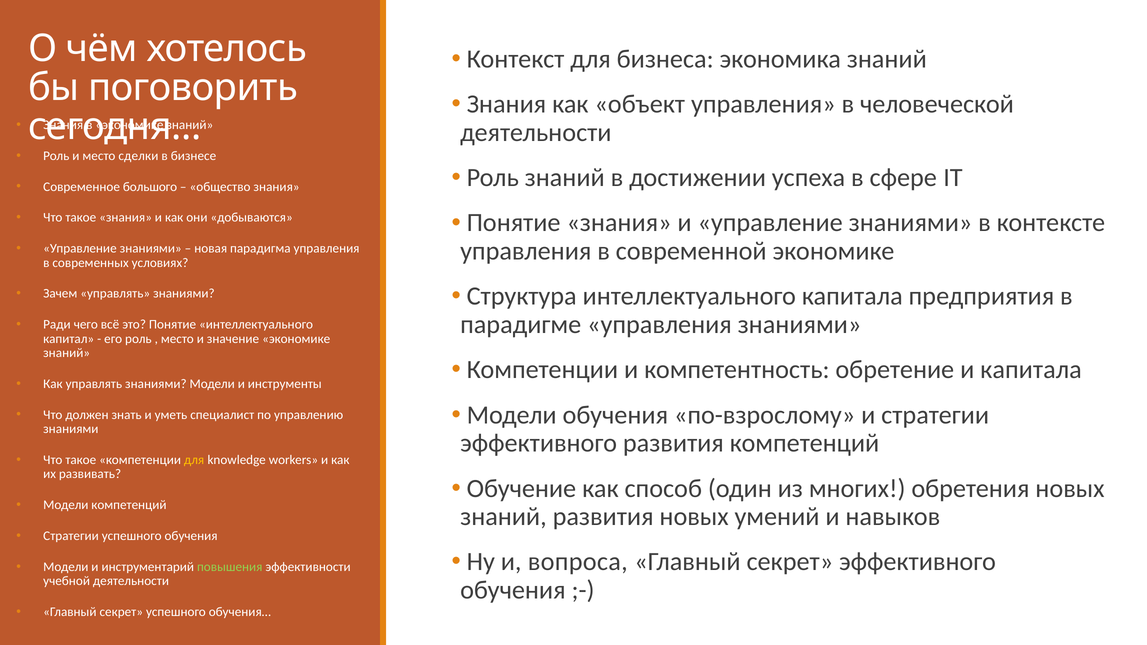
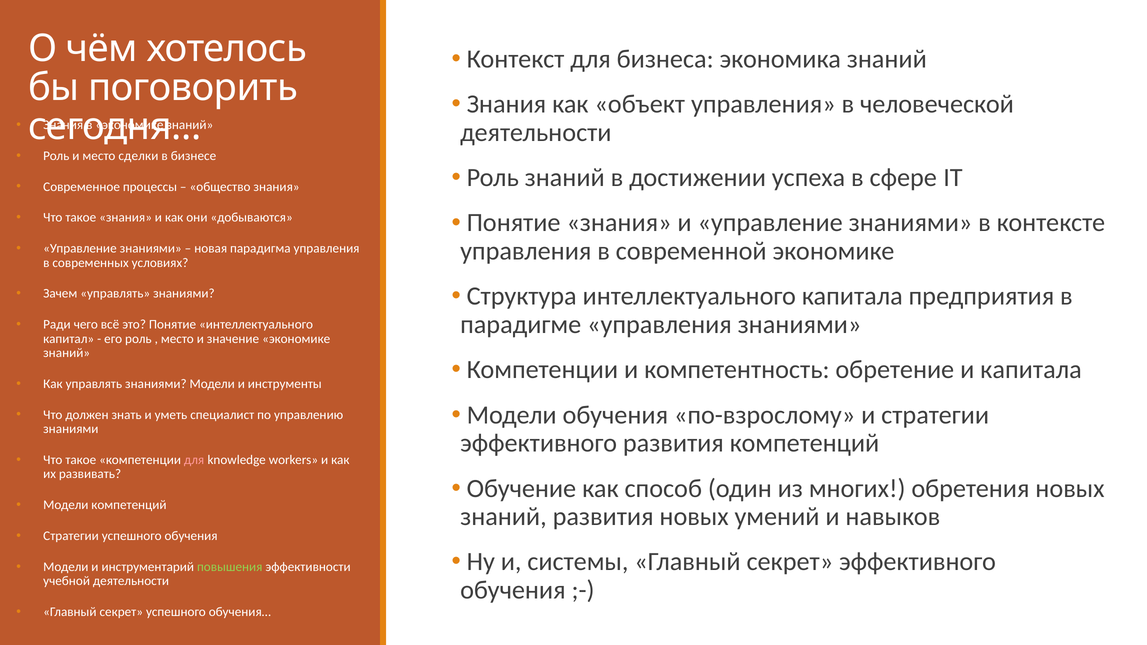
большого: большого -> процессы (150, 187)
для colour: yellow -> pink (194, 460)
вопроса: вопроса -> системы (578, 562)
